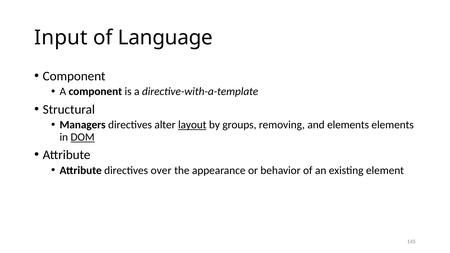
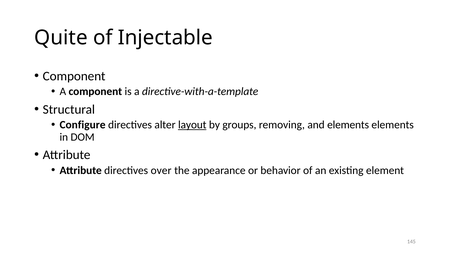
Input: Input -> Quite (61, 38)
Language: Language -> Injectable (165, 38)
Managers: Managers -> Configure (83, 125)
DOM underline: present -> none (83, 137)
